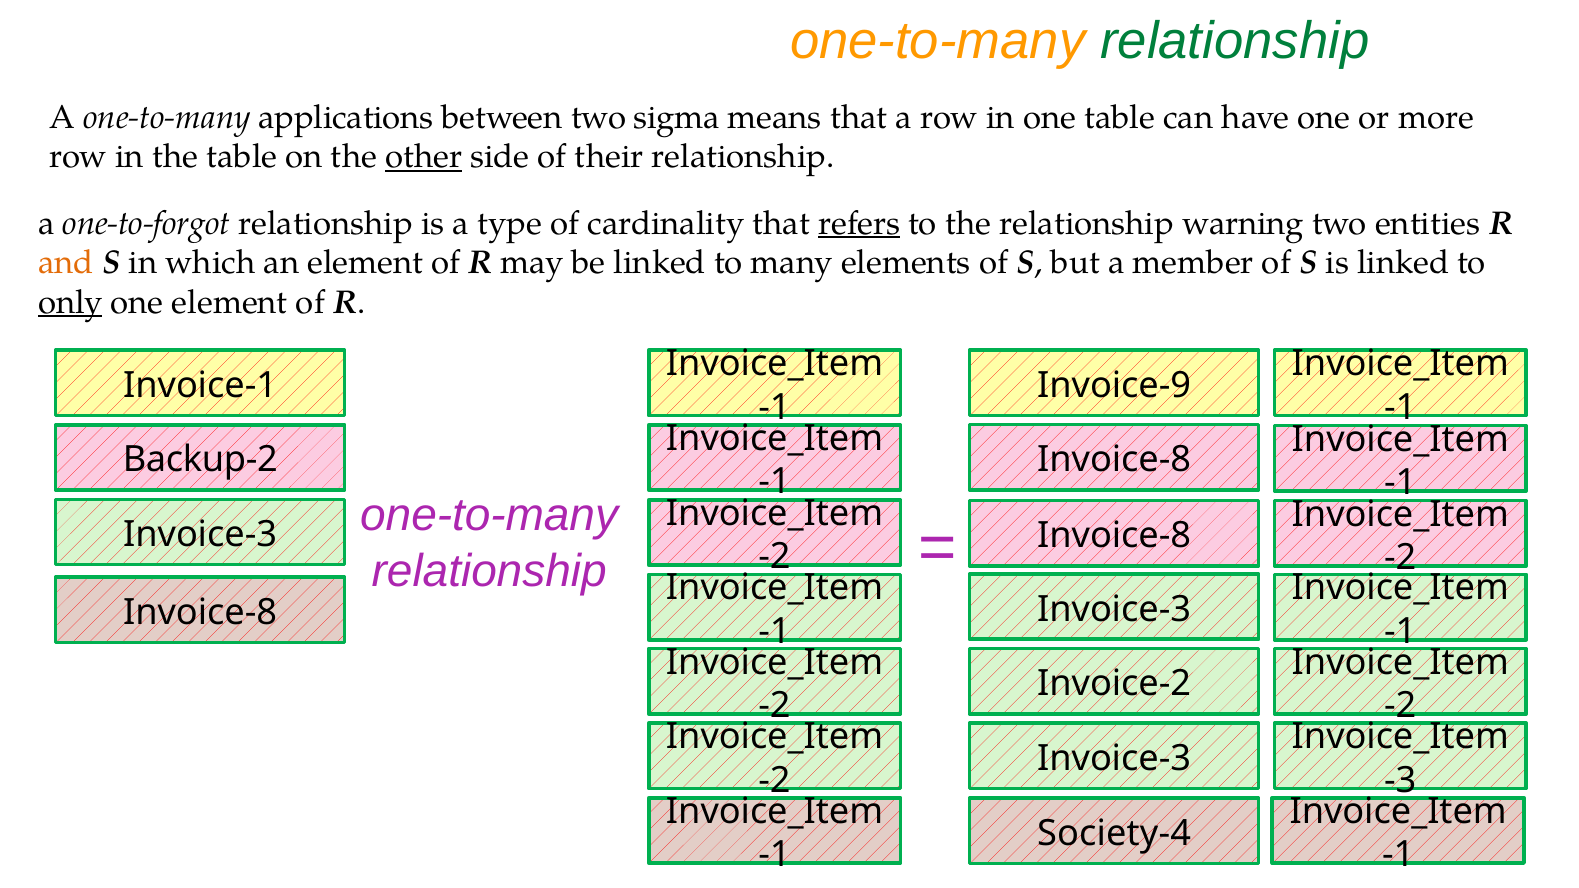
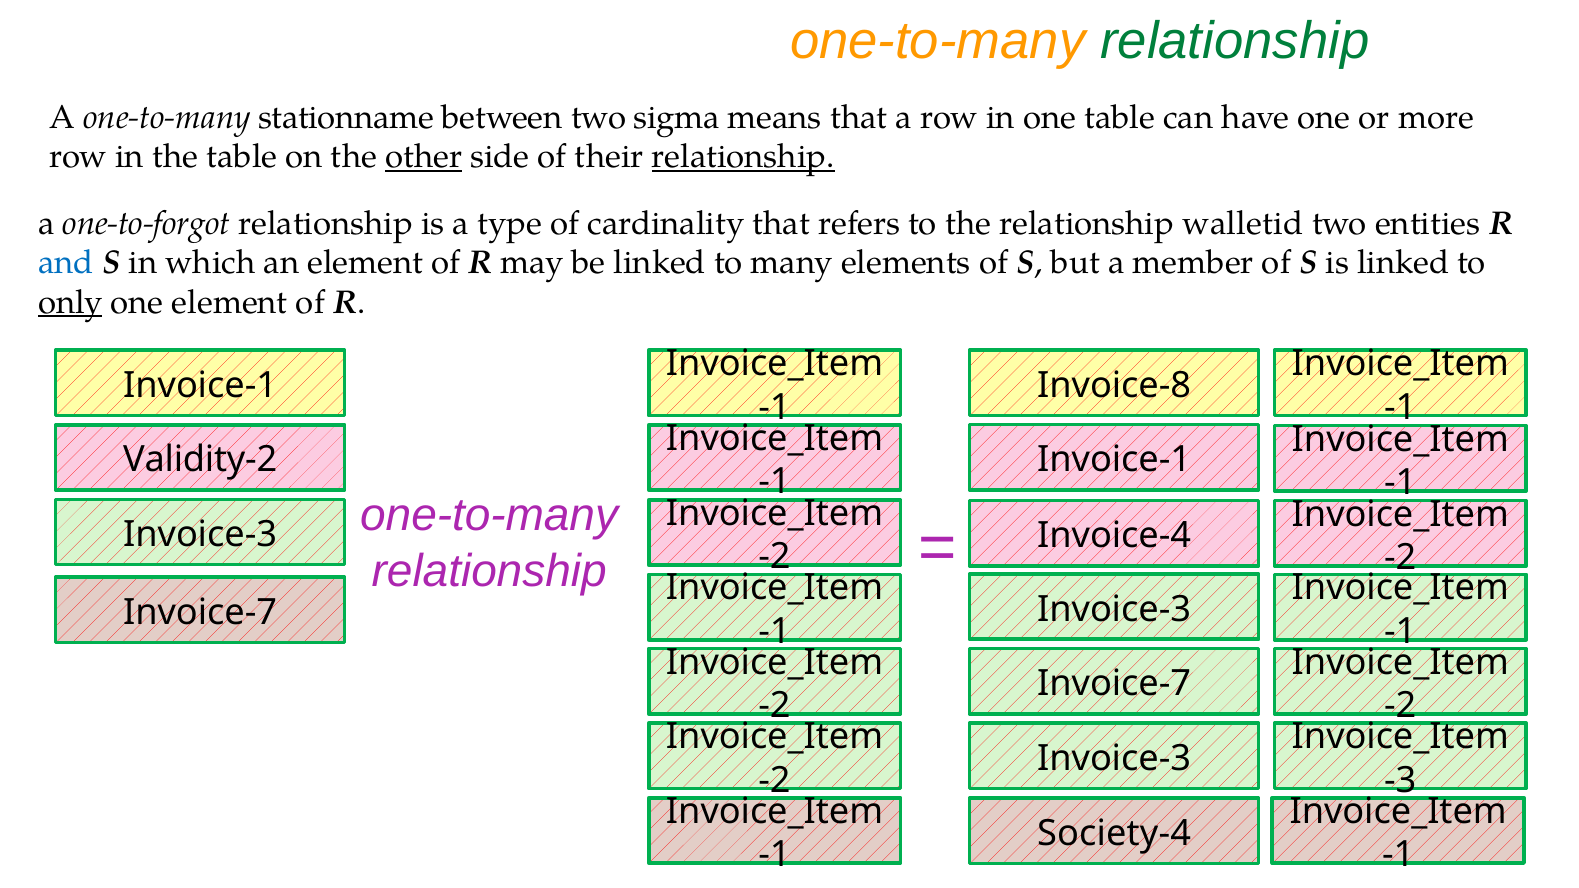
applications: applications -> stationname (346, 118)
relationship underline: none -> present (743, 157)
refers underline: present -> none (859, 223)
warning: warning -> walletid (1243, 223)
and colour: orange -> blue (66, 263)
Invoice-9: Invoice-9 -> Invoice-8 (1114, 385)
Invoice-8: Invoice-8 -> Invoice-1 (1114, 460)
Backup-2: Backup-2 -> Validity-2 (200, 460)
Invoice-8: Invoice-8 -> Invoice-4 (1114, 536)
Invoice-8: Invoice-8 -> Invoice-7 (200, 612)
Invoice-2: Invoice-2 -> Invoice-7 (1114, 684)
